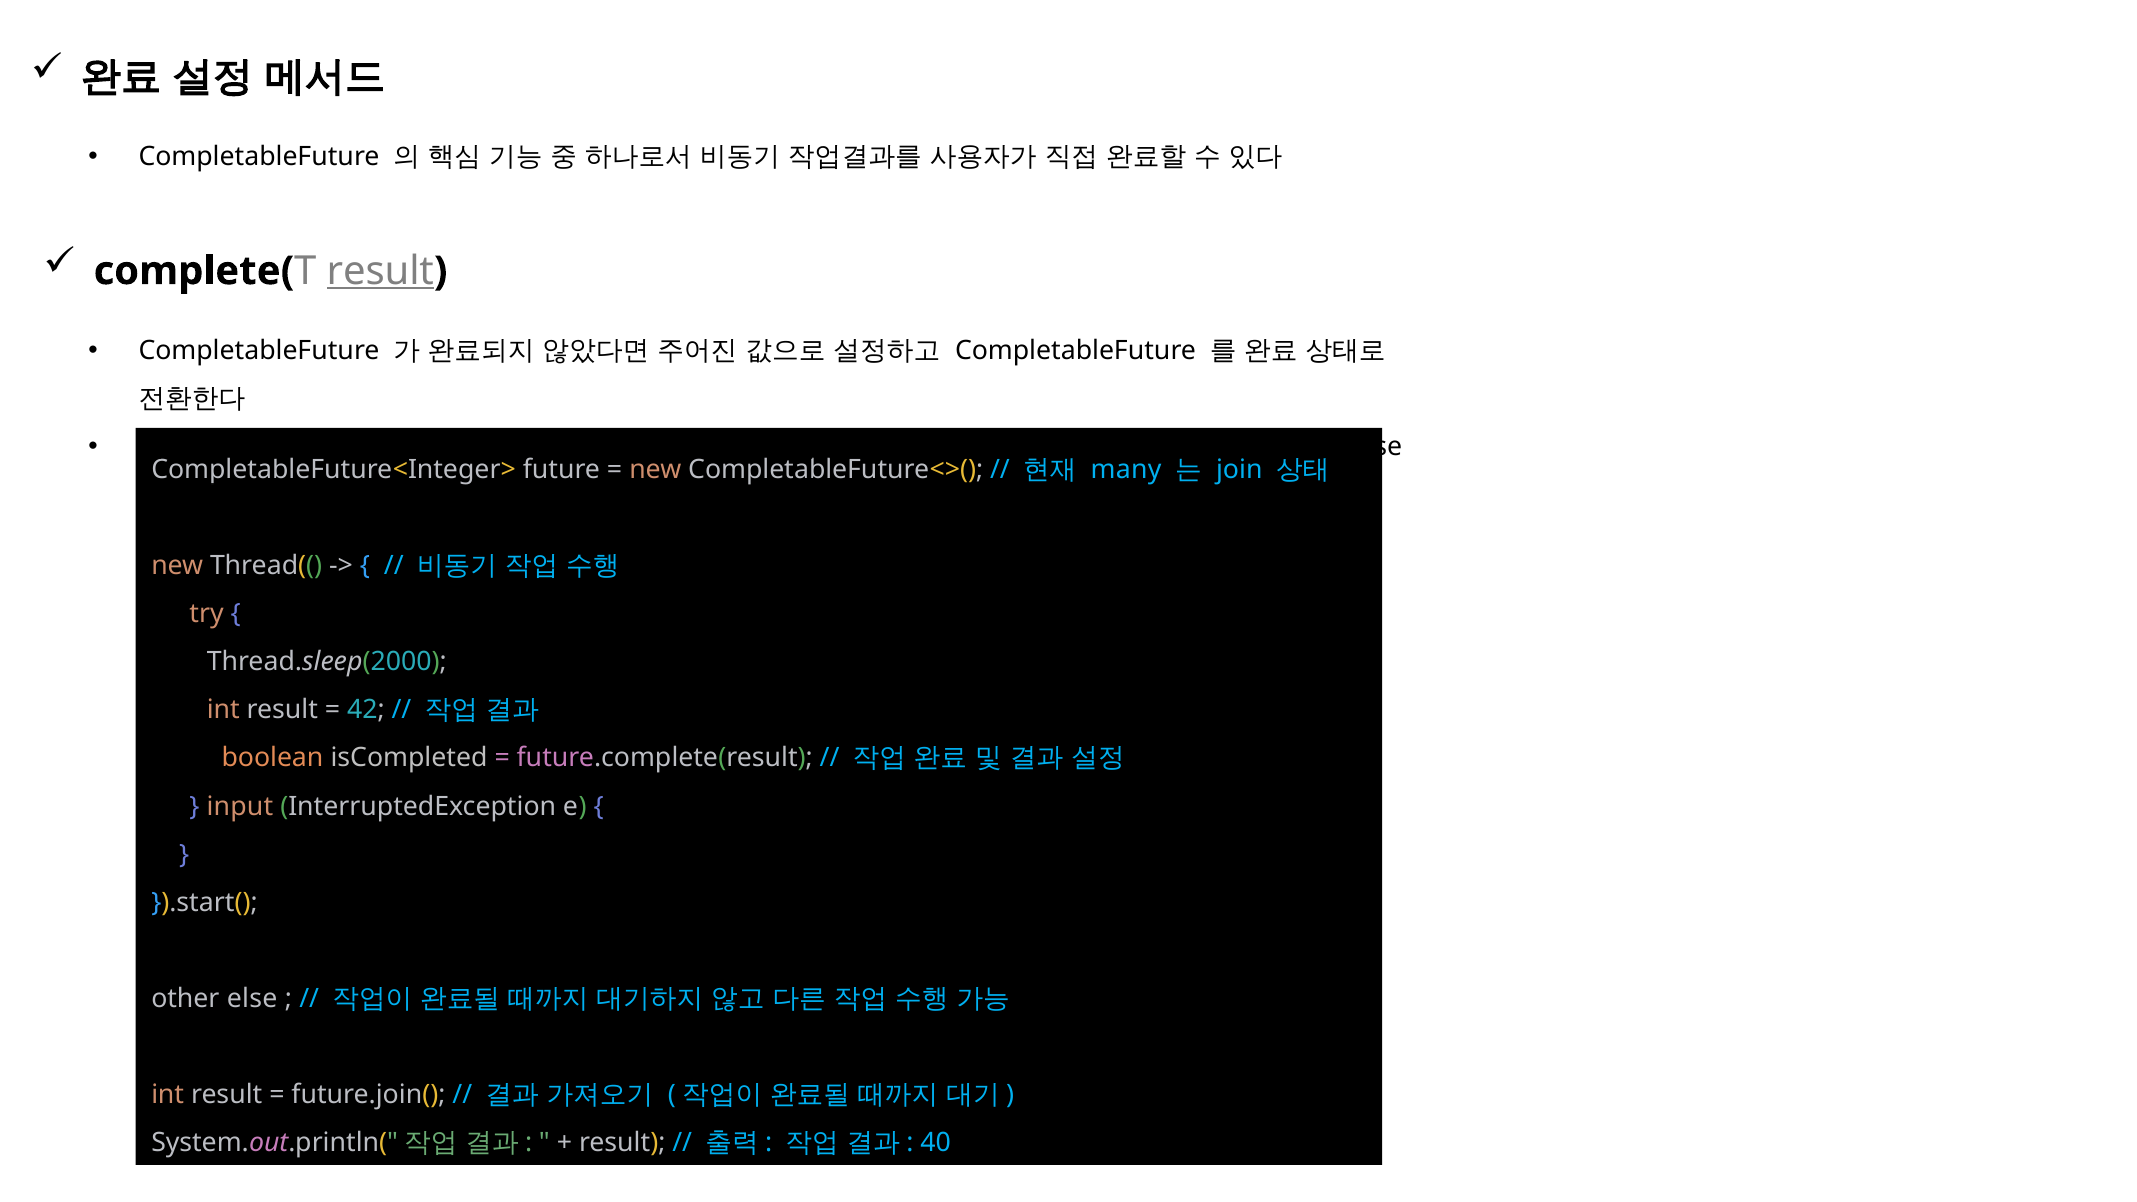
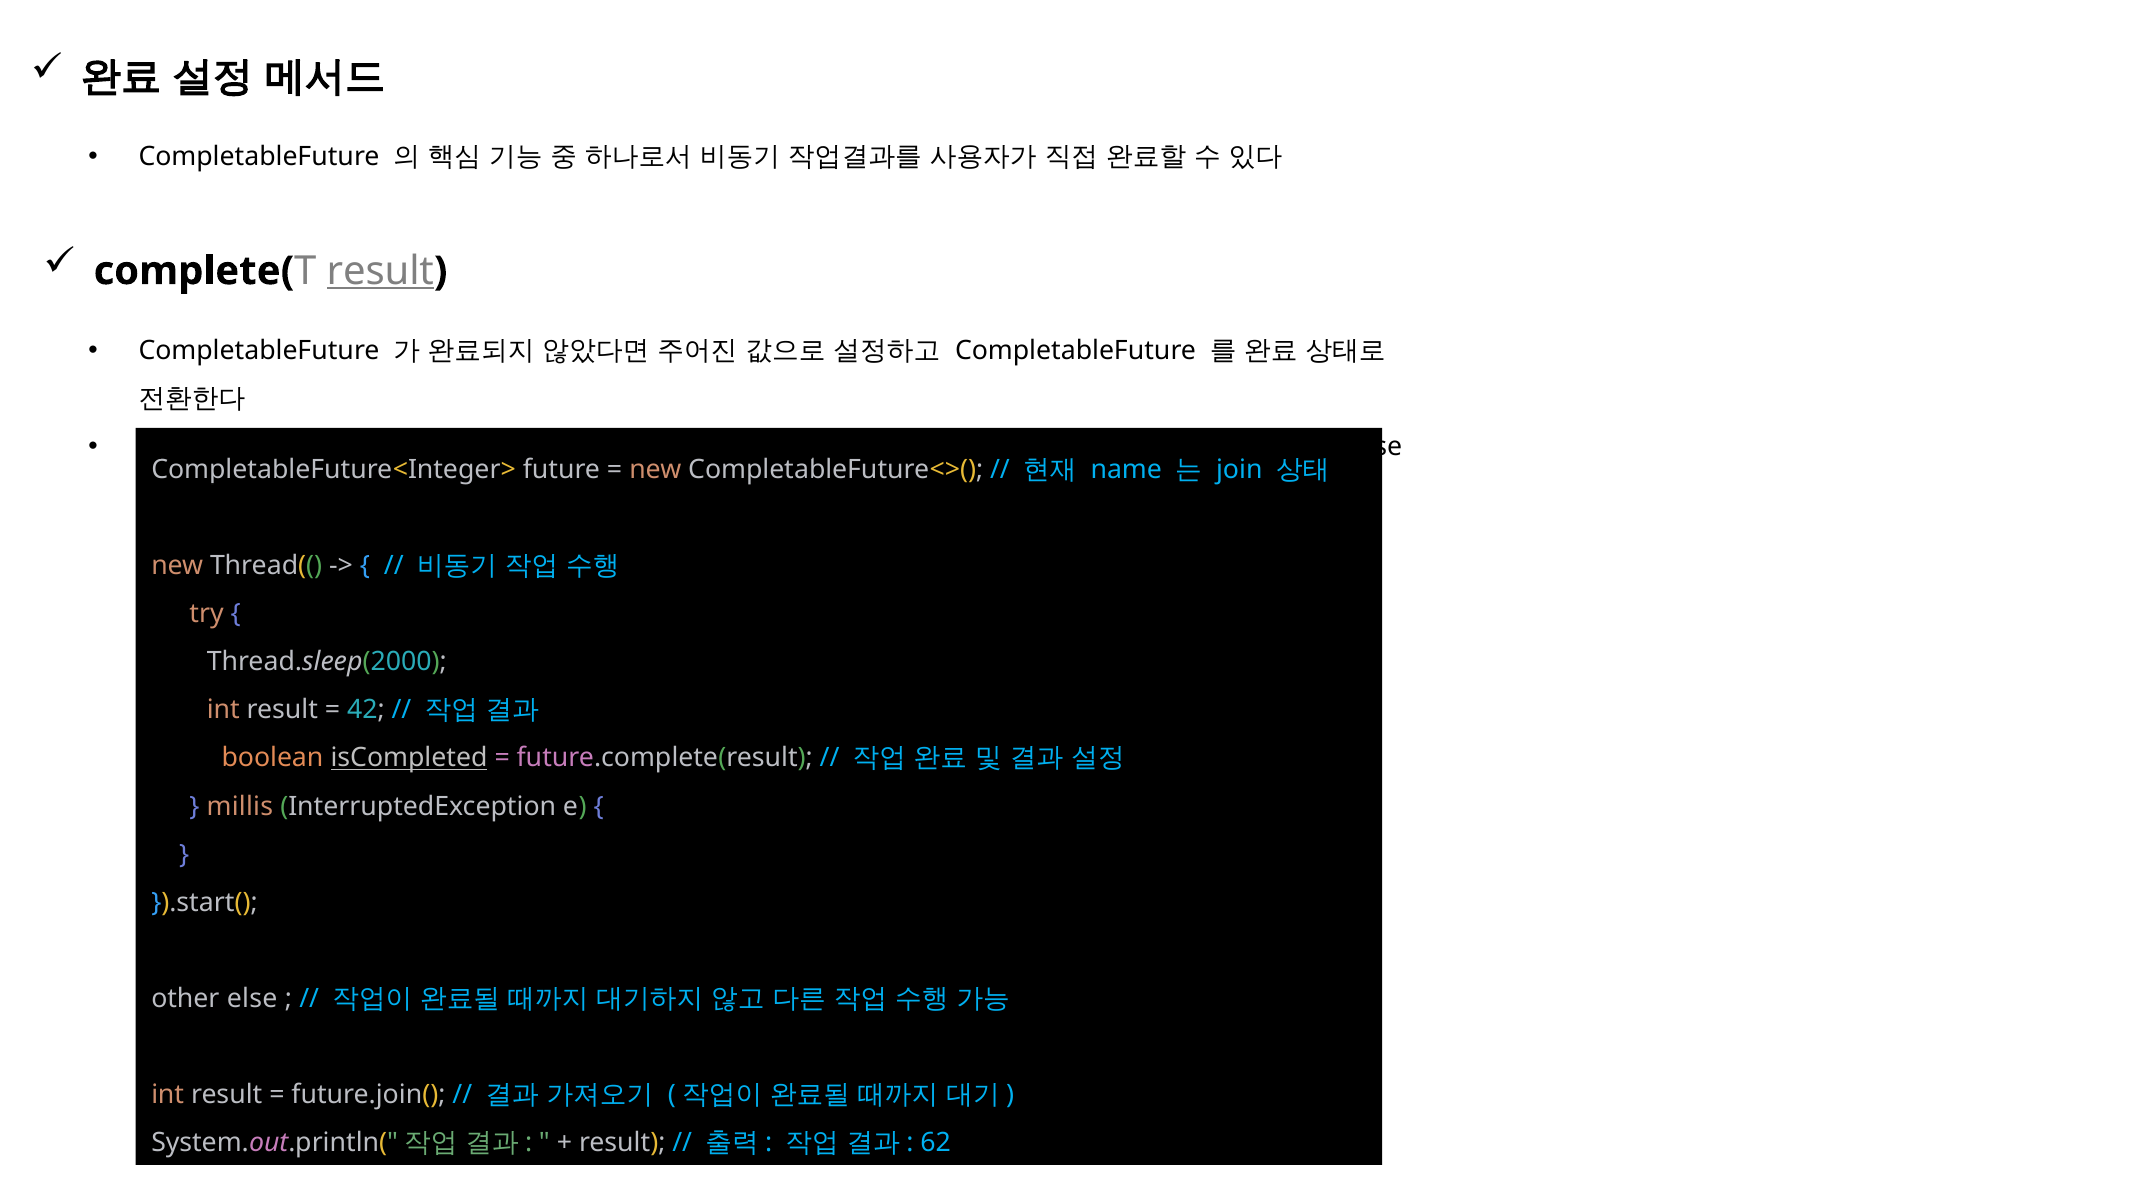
many: many -> name (1126, 470)
isCompleted underline: none -> present (409, 758)
input: input -> millis (240, 806)
40: 40 -> 62 (936, 1143)
